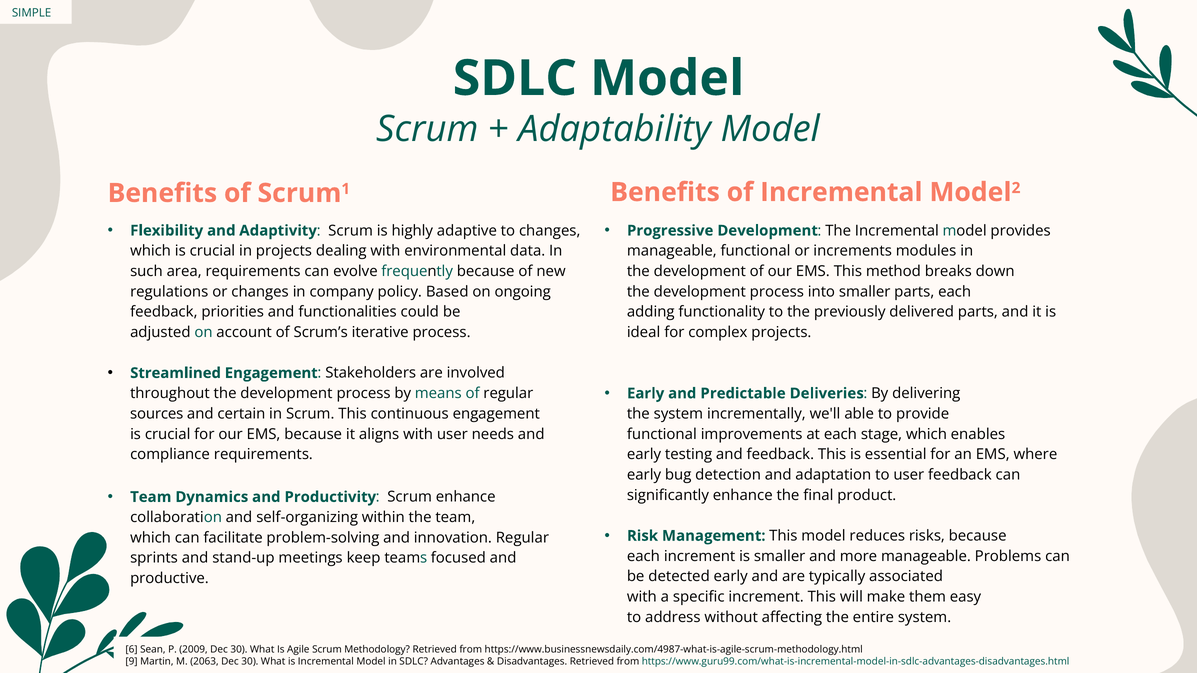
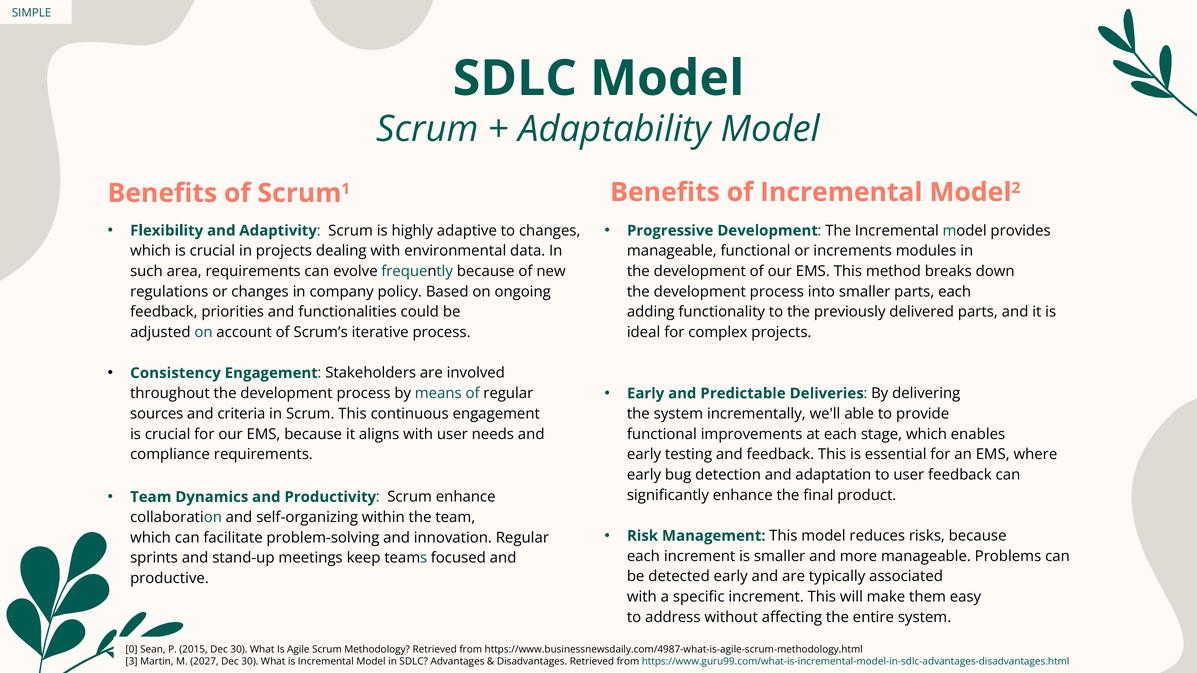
Streamlined: Streamlined -> Consistency (175, 373)
certain: certain -> criteria (241, 414)
6: 6 -> 0 (132, 650)
2009: 2009 -> 2015 (193, 650)
9: 9 -> 3 (132, 662)
2063: 2063 -> 2027 (204, 662)
